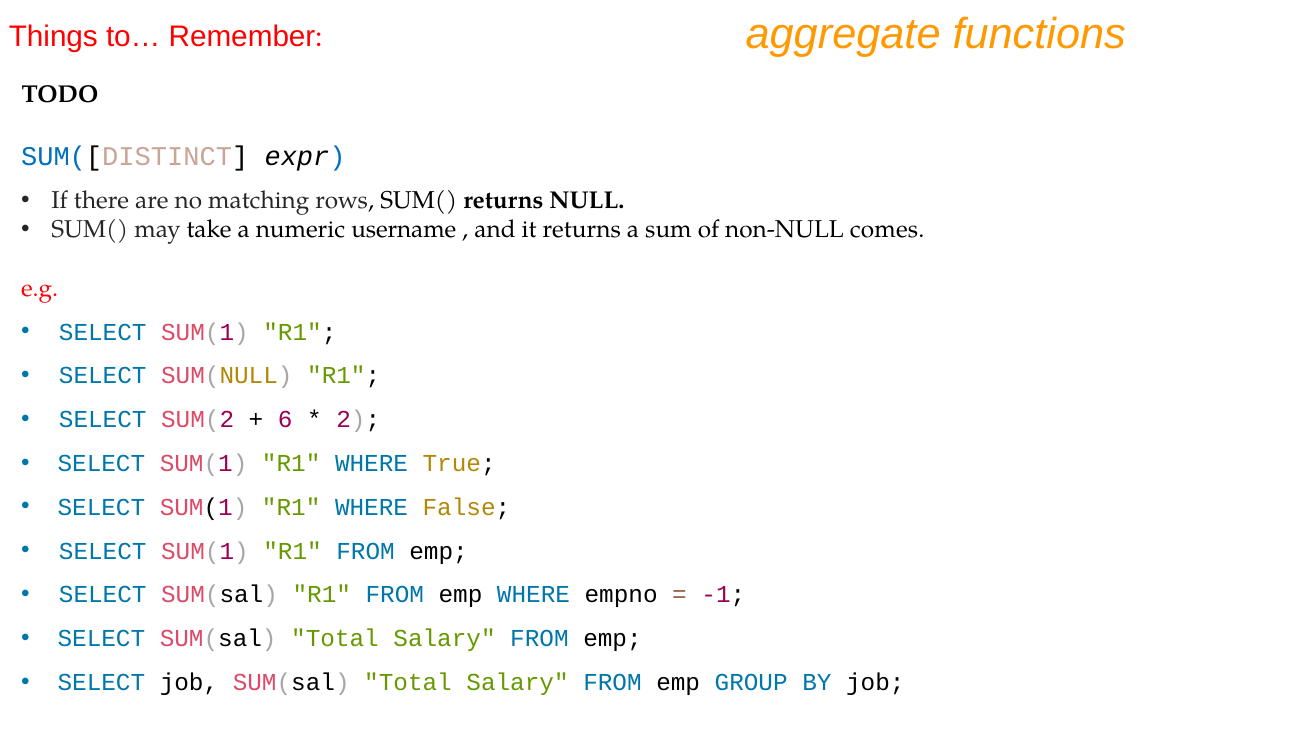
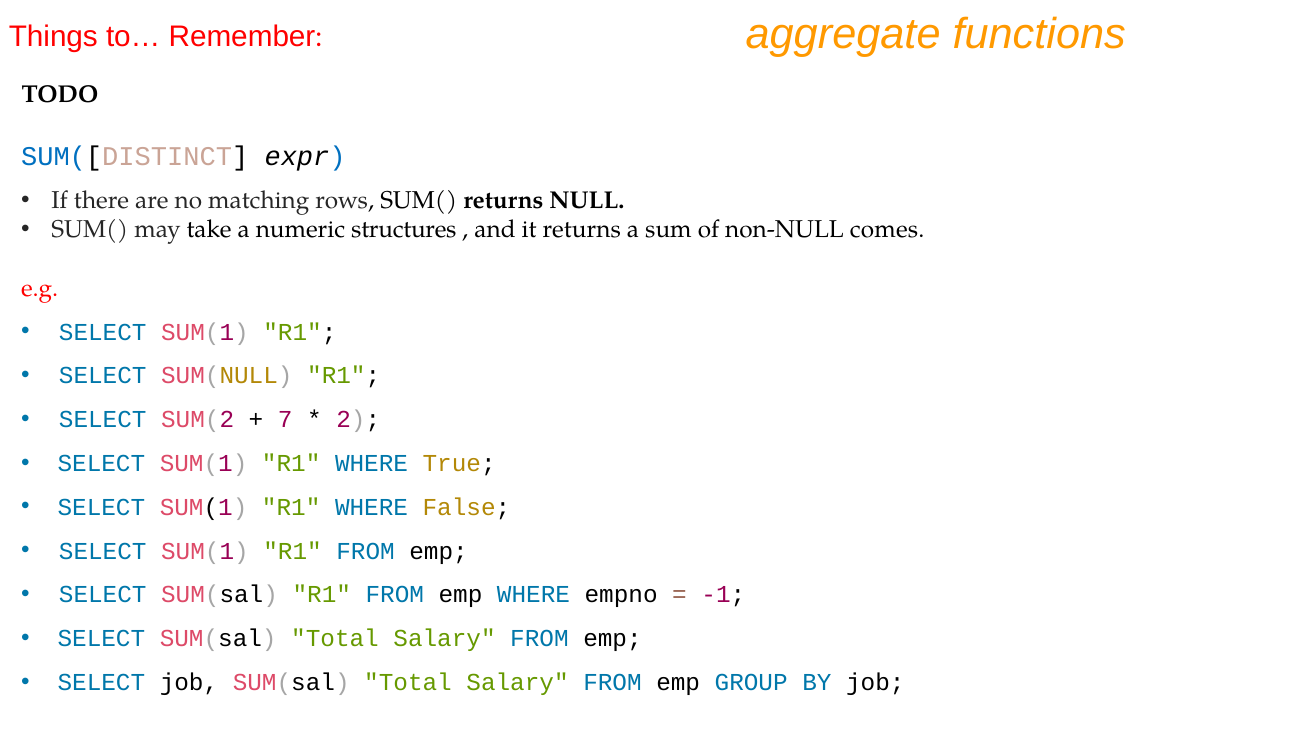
username: username -> structures (404, 230)
6: 6 -> 7 (285, 420)
